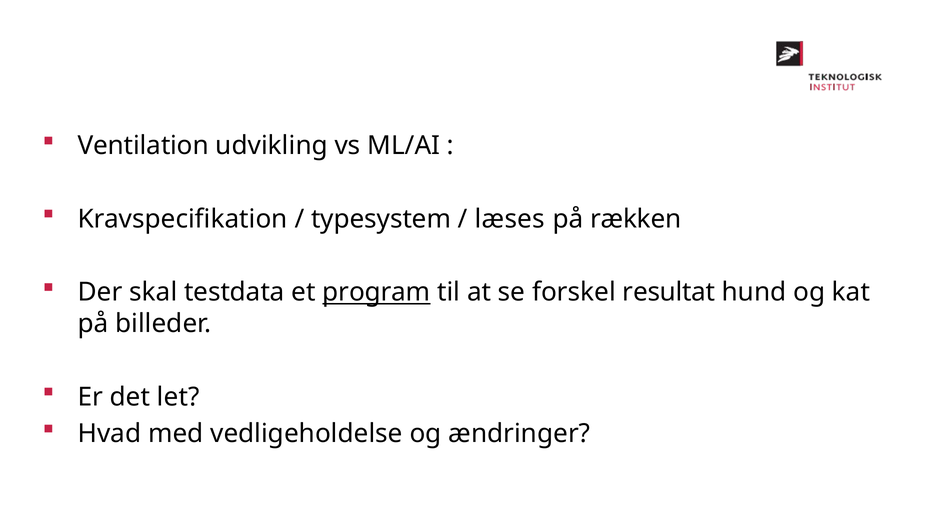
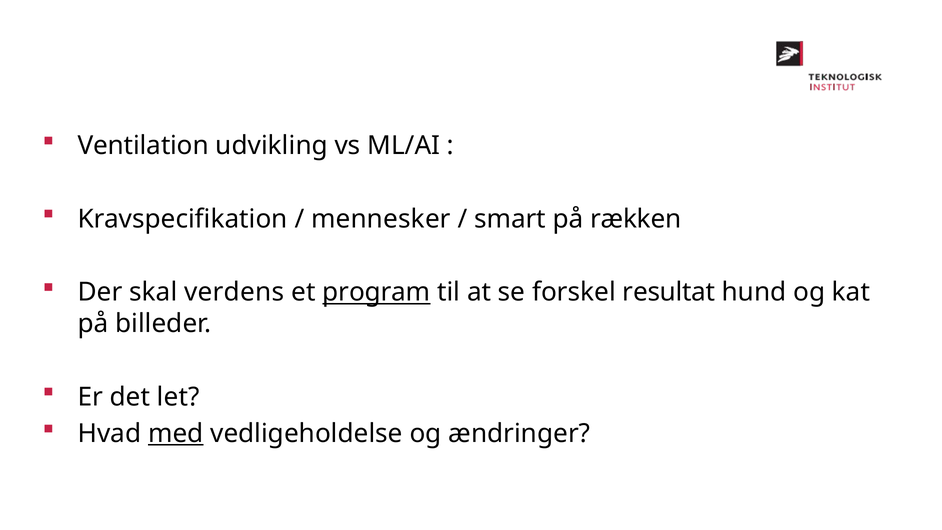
typesystem: typesystem -> mennesker (381, 219)
læses: læses -> smart (510, 219)
testdata: testdata -> verdens (234, 292)
med underline: none -> present (176, 434)
